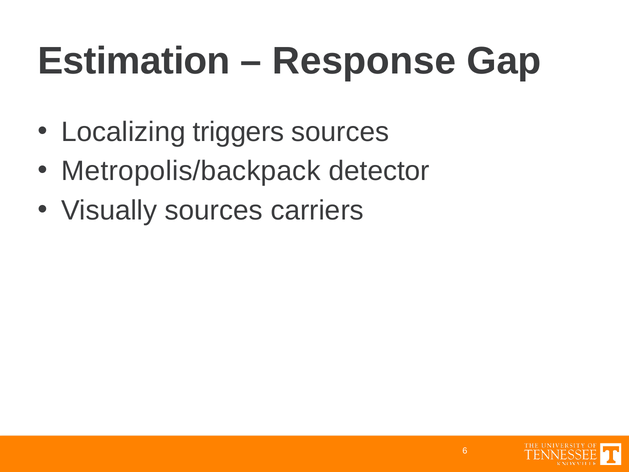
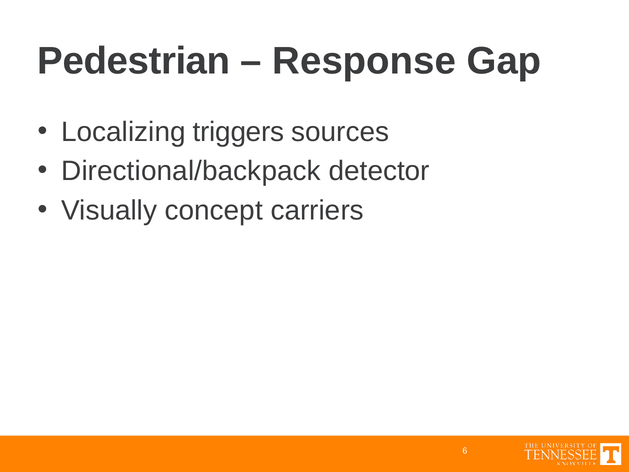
Estimation: Estimation -> Pedestrian (134, 61)
Metropolis/backpack: Metropolis/backpack -> Directional/backpack (191, 171)
Visually sources: sources -> concept (214, 210)
